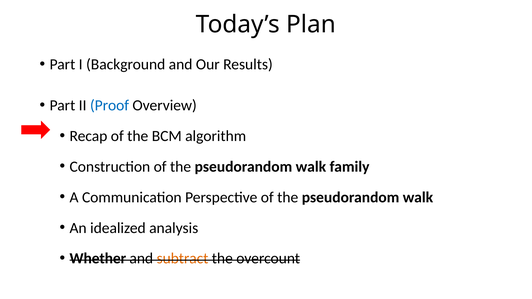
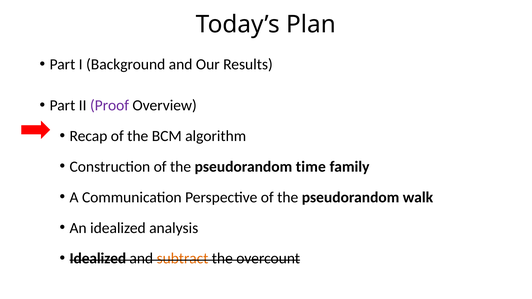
Proof colour: blue -> purple (110, 105)
walk: walk -> time (311, 167)
Whether: Whether -> Idealized (98, 259)
